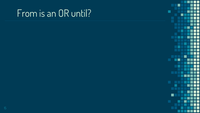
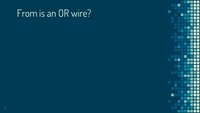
until: until -> wire (81, 13)
